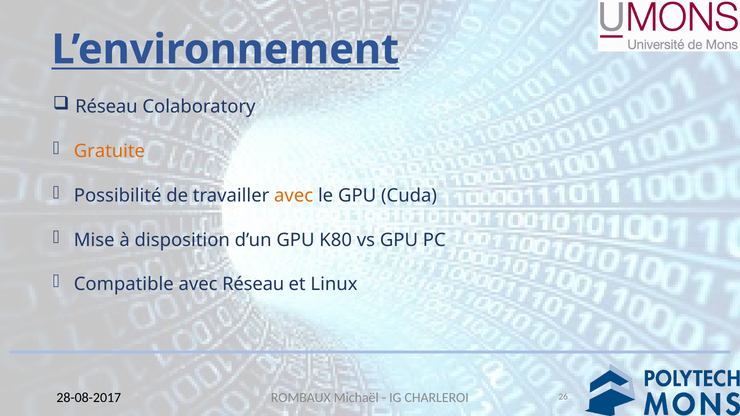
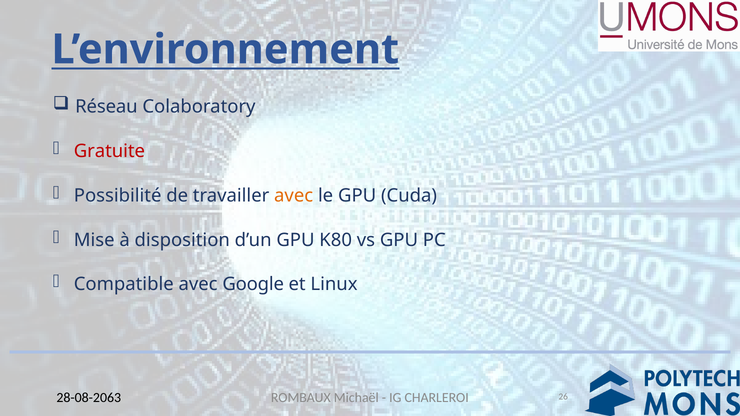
Gratuite colour: orange -> red (109, 151)
avec Réseau: Réseau -> Google (253, 284)
28-08-2017: 28-08-2017 -> 28-08-2063 (89, 398)
